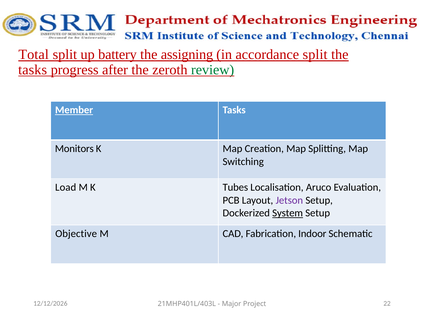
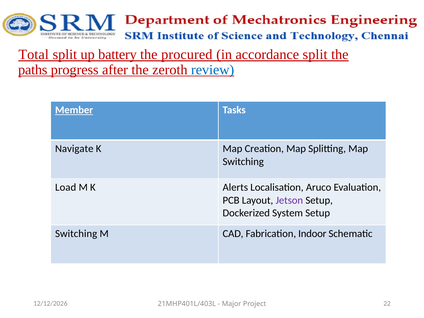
assigning: assigning -> procured (187, 55)
tasks: tasks -> paths (33, 70)
review colour: green -> blue (213, 70)
Monitors: Monitors -> Navigate (74, 149)
Tubes: Tubes -> Alerts (235, 187)
System underline: present -> none (288, 213)
Objective: Objective -> Switching (76, 234)
